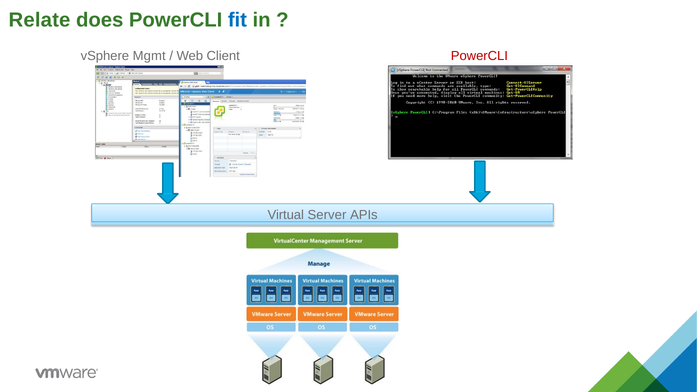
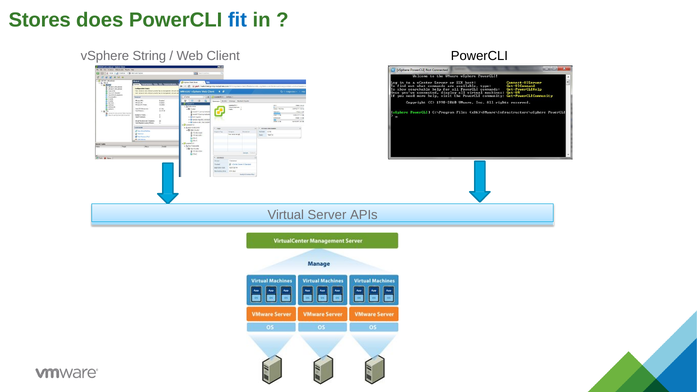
Relate: Relate -> Stores (40, 20)
Mgmt: Mgmt -> String (149, 56)
PowerCLI colour: red -> black (479, 56)
